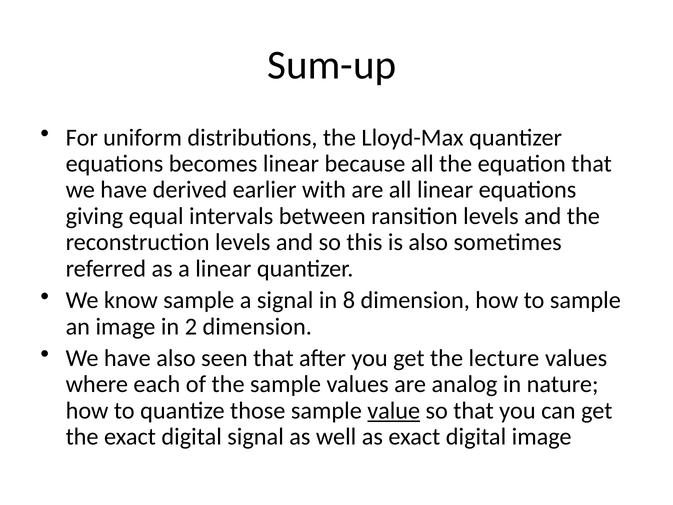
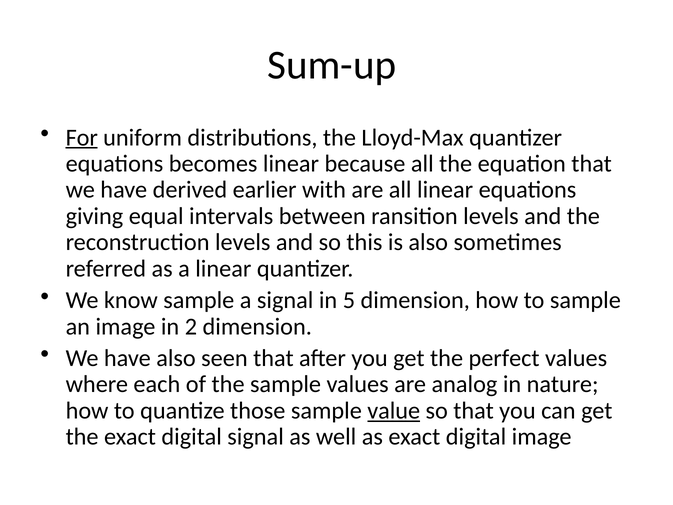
For underline: none -> present (82, 137)
8: 8 -> 5 (349, 300)
lecture: lecture -> perfect (504, 358)
